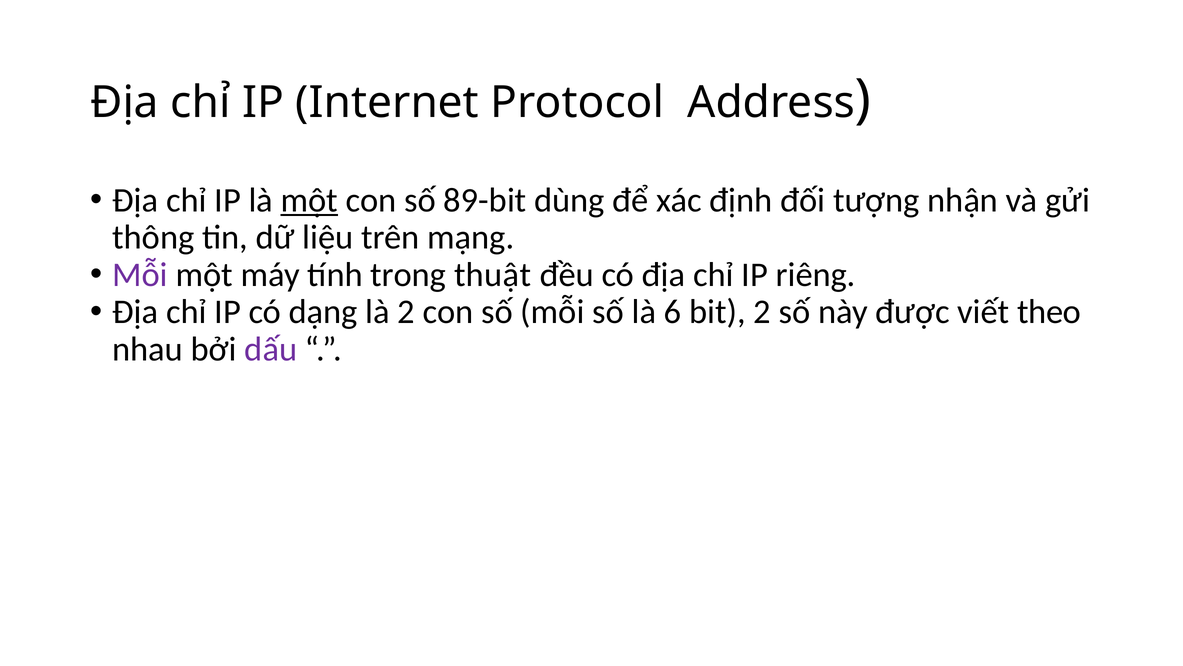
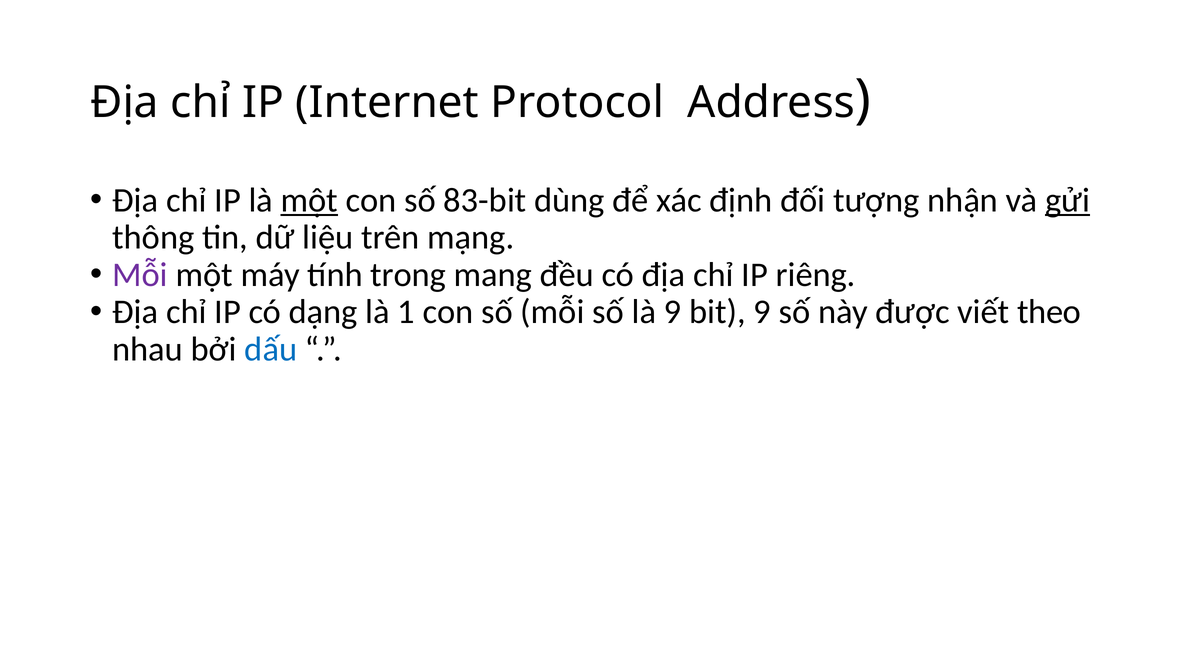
89-bit: 89-bit -> 83-bit (485, 200)
gửi underline: none -> present (1068, 200)
thuật: thuật -> mang (493, 275)
là 2: 2 -> 1 (406, 312)
là 6: 6 -> 9 (673, 312)
bit 2: 2 -> 9 (762, 312)
dấu colour: purple -> blue (271, 349)
